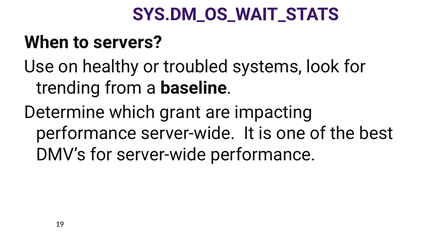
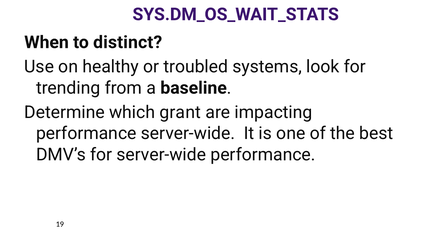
servers: servers -> distinct (128, 42)
